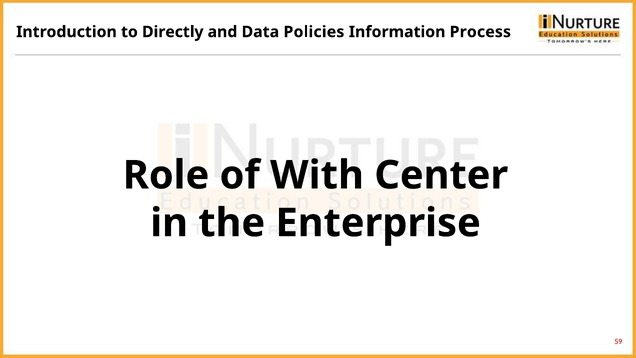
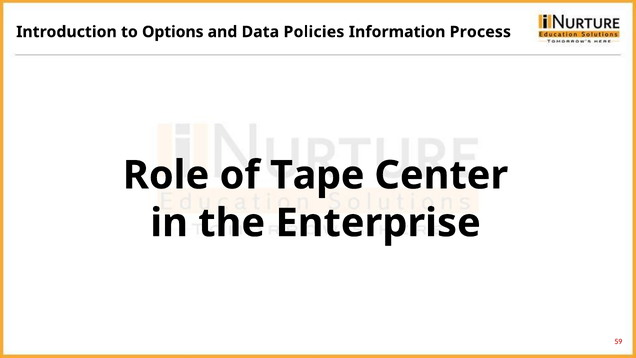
Directly: Directly -> Options (173, 32)
With: With -> Tape (317, 175)
